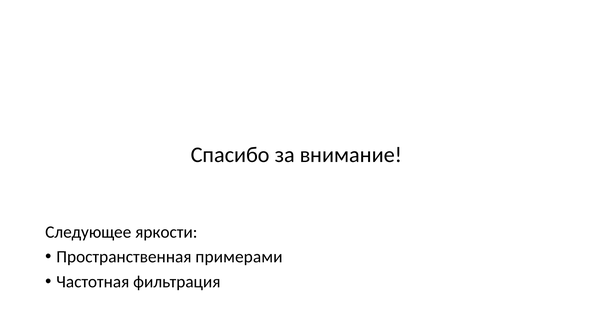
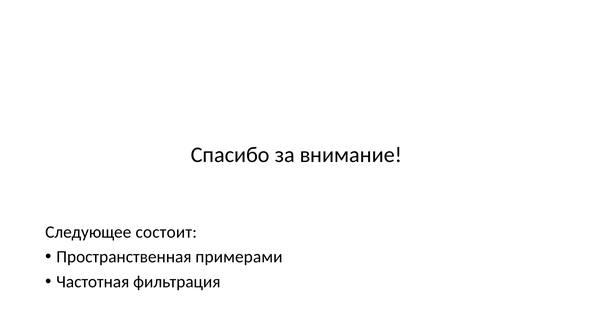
яркости: яркости -> состоит (166, 232)
